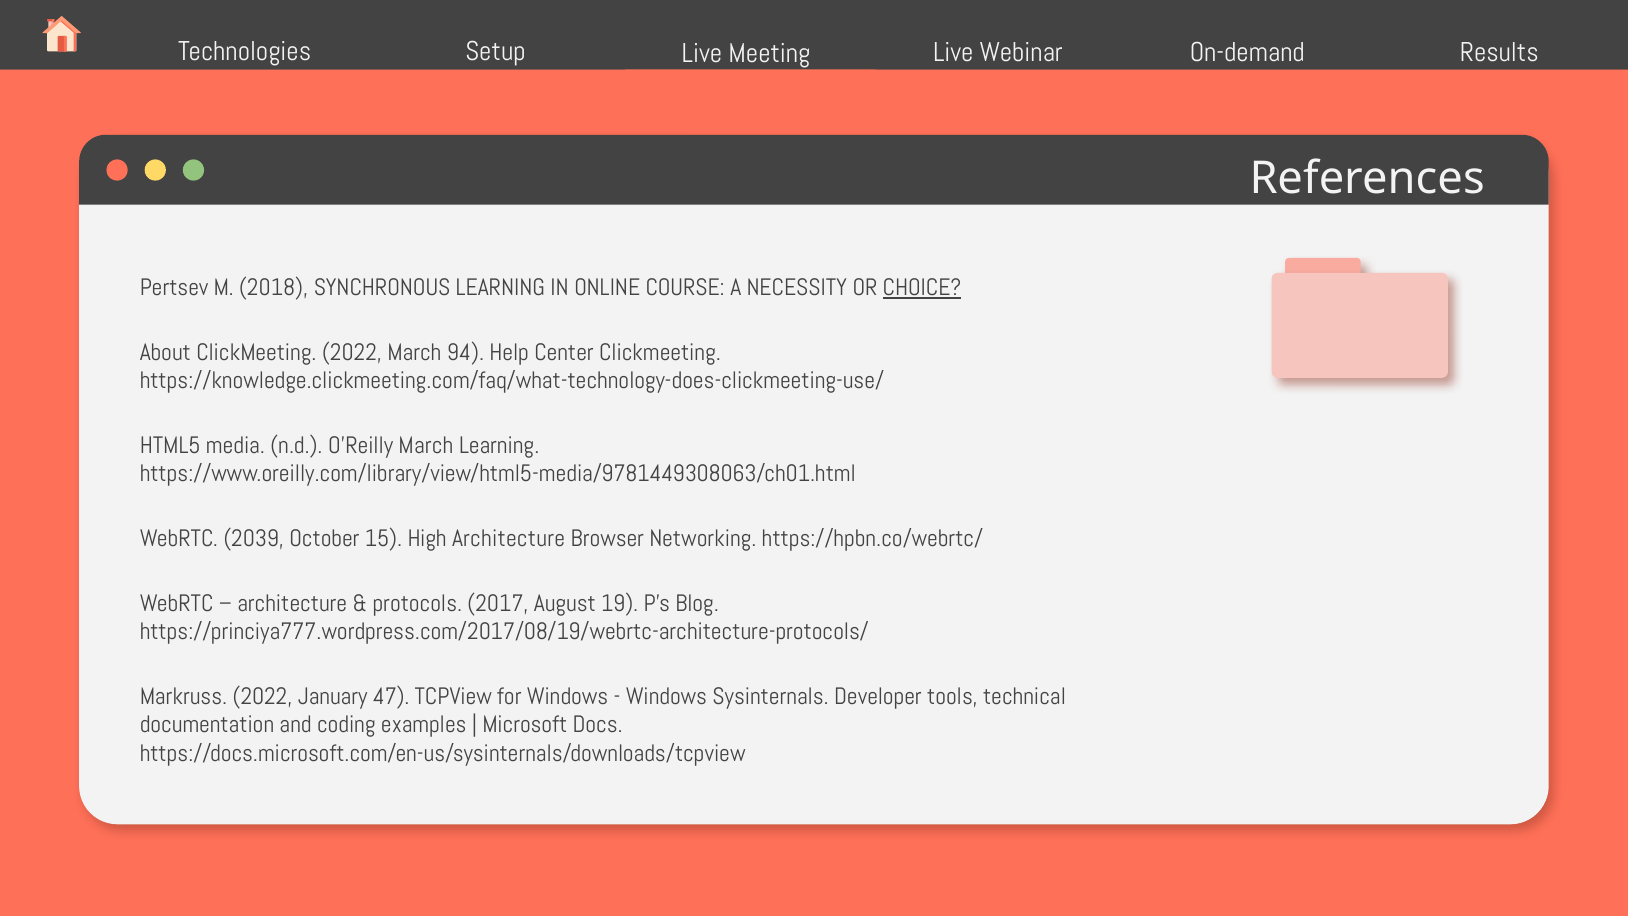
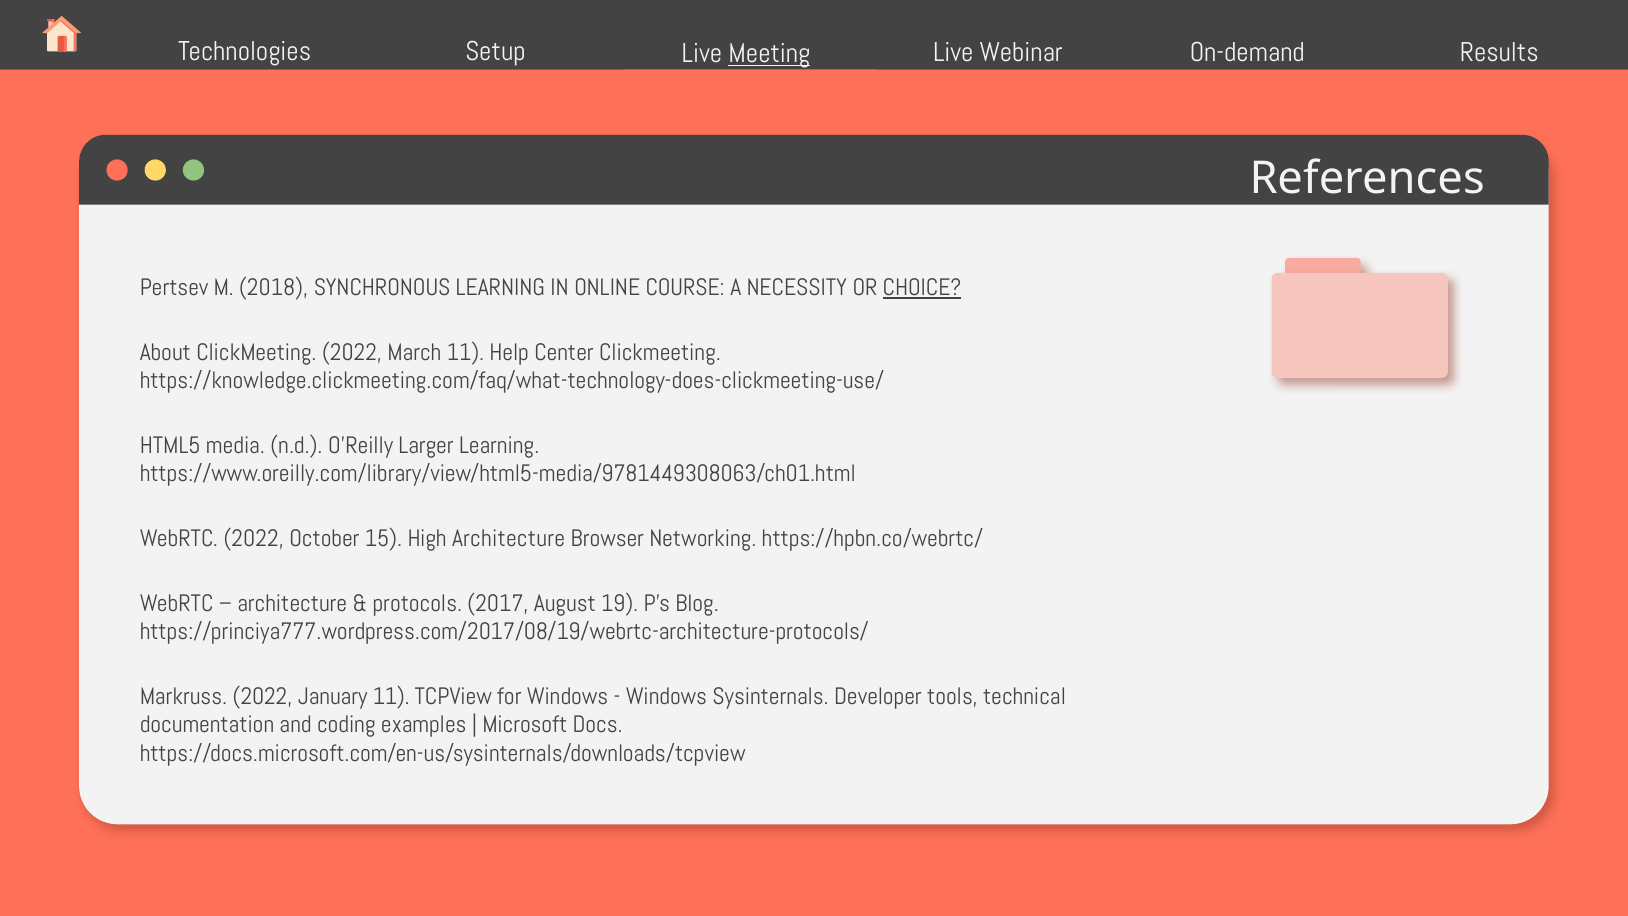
Meeting underline: none -> present (769, 54)
March 94: 94 -> 11 (466, 352)
O’Reilly March: March -> Larger (426, 445)
WebRTC 2039: 2039 -> 2022 (254, 539)
January 47: 47 -> 11 (391, 696)
